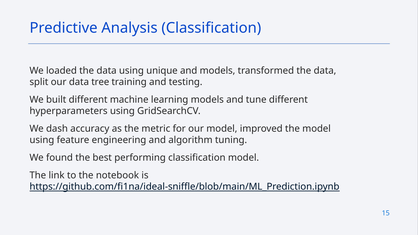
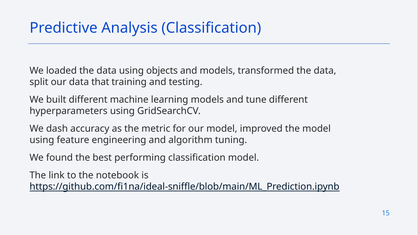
unique: unique -> objects (162, 71)
tree: tree -> that (100, 82)
